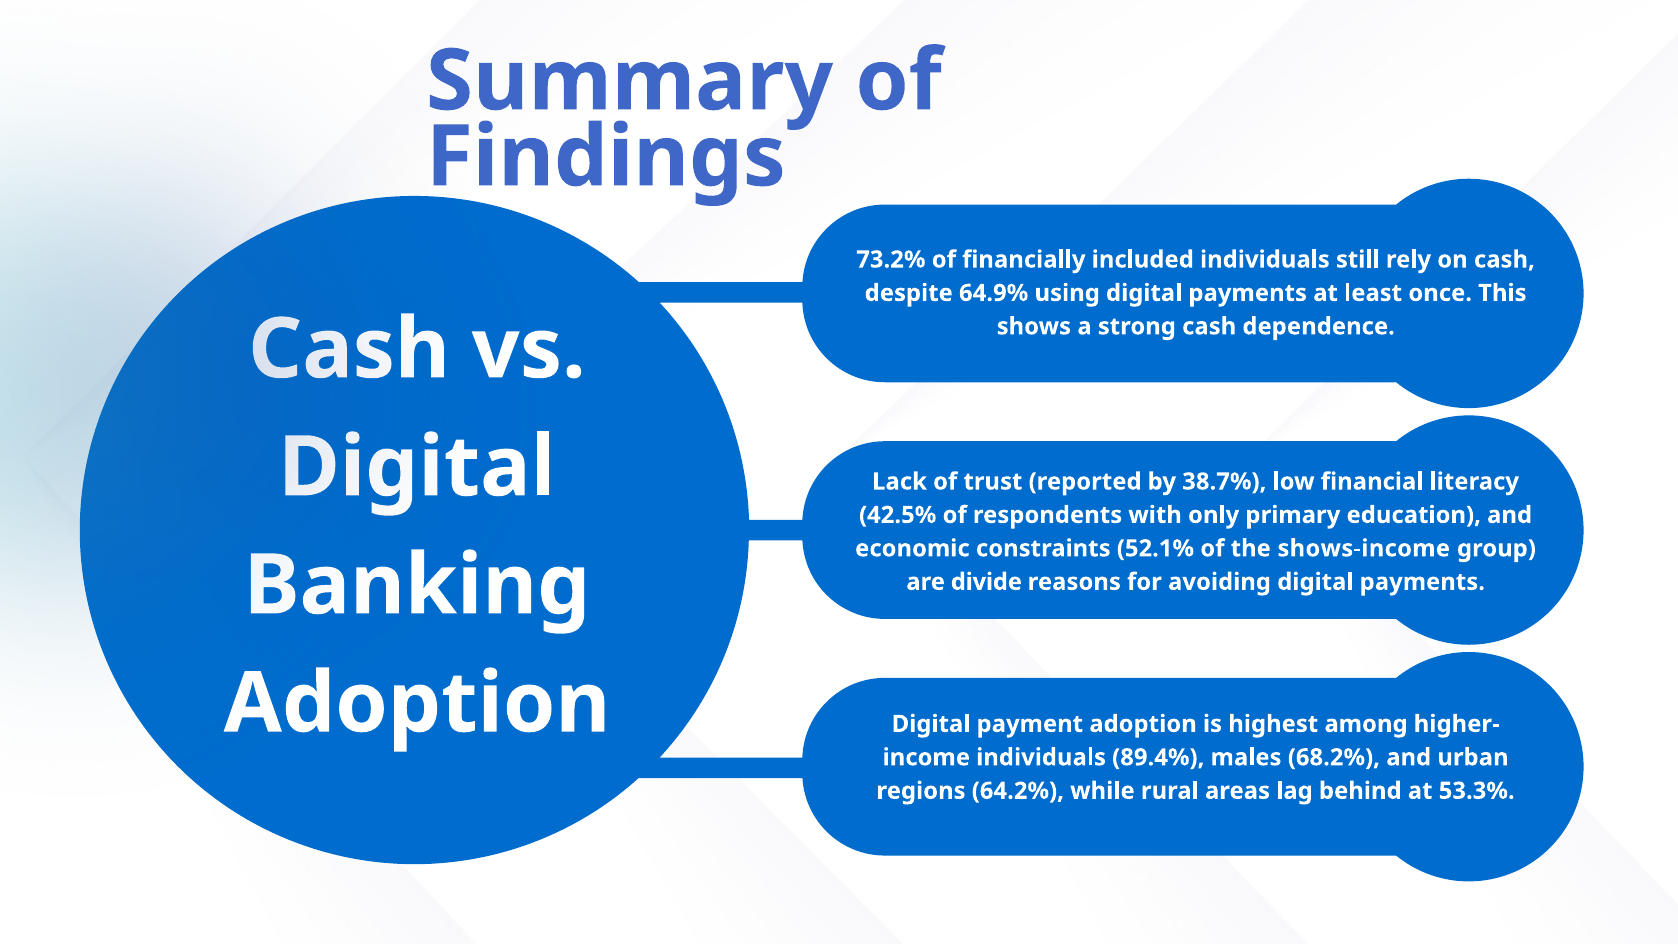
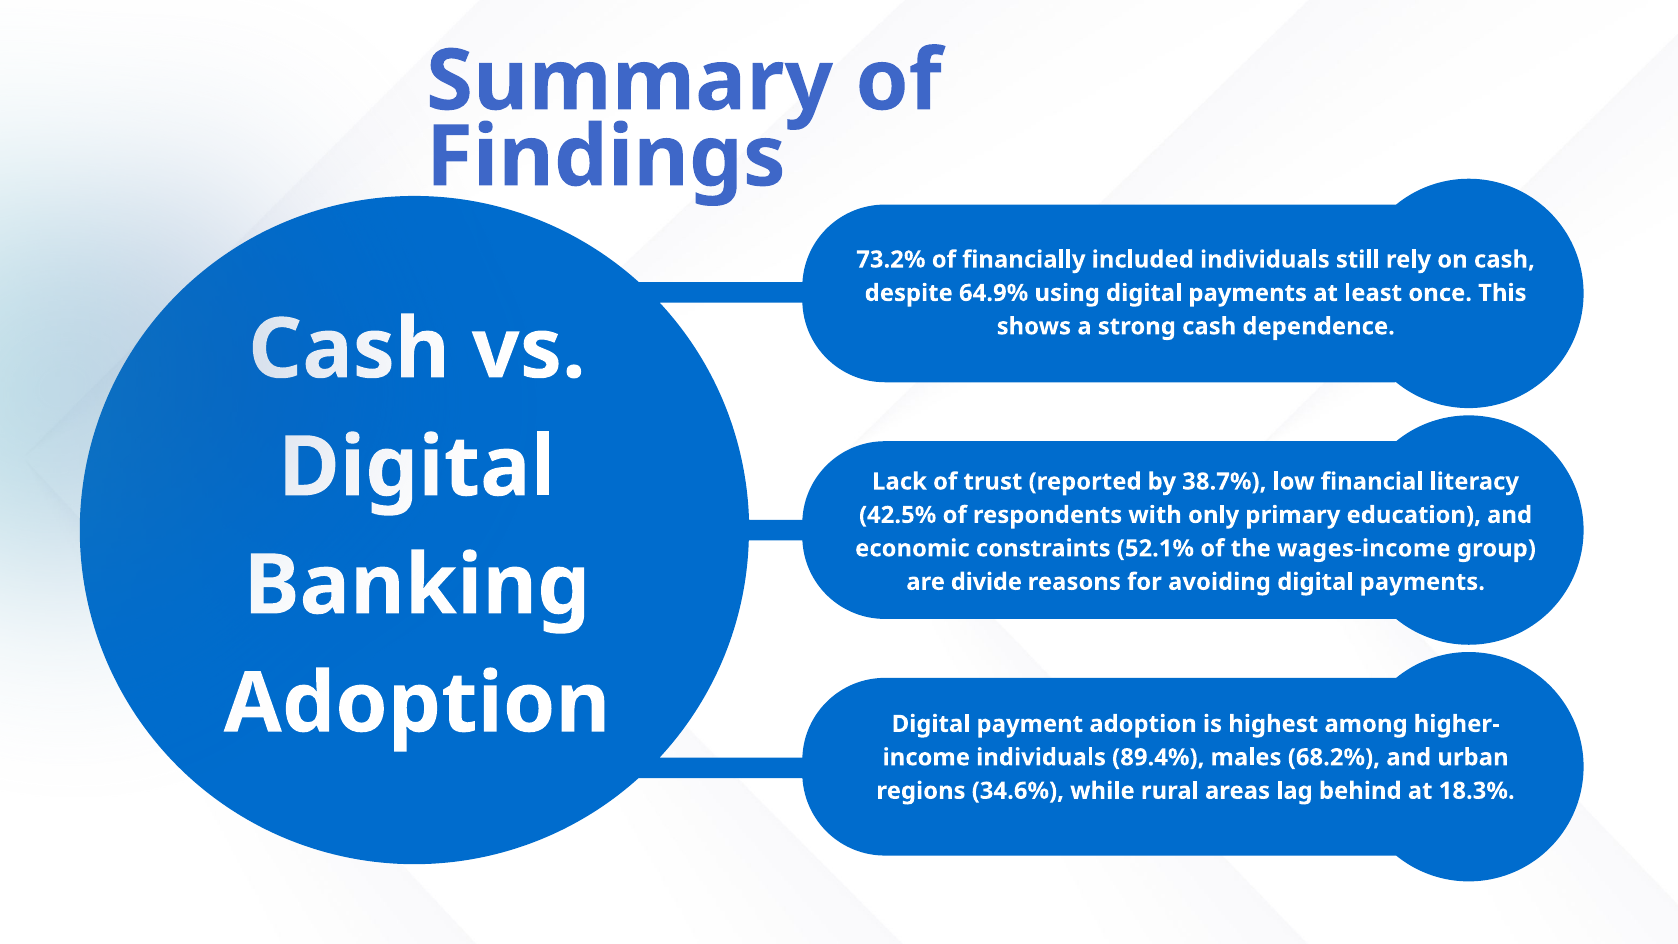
shows-income: shows-income -> wages-income (1364, 548)
64.2%: 64.2% -> 34.6% (1018, 791)
53.3%: 53.3% -> 18.3% (1477, 791)
